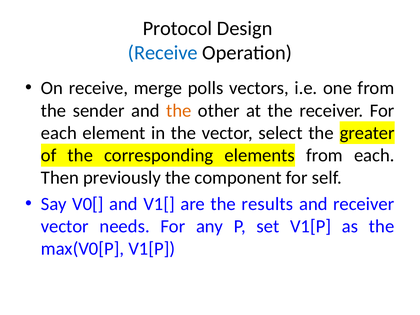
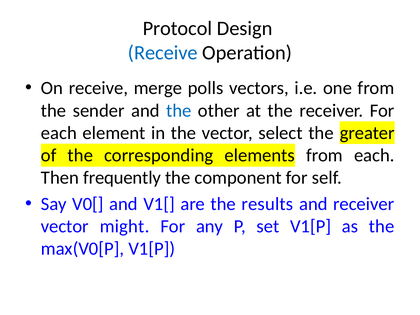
the colour: orange -> blue (179, 111)
previously: previously -> frequently (122, 178)
needs: needs -> might (125, 226)
